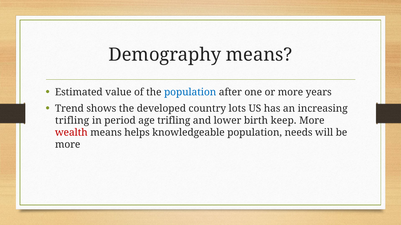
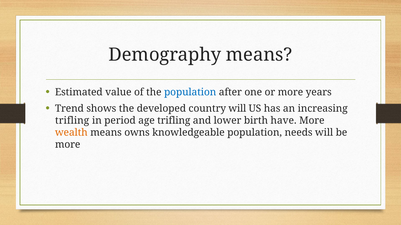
country lots: lots -> will (237, 109)
keep: keep -> have (284, 121)
wealth colour: red -> orange (71, 133)
helps: helps -> owns (137, 133)
